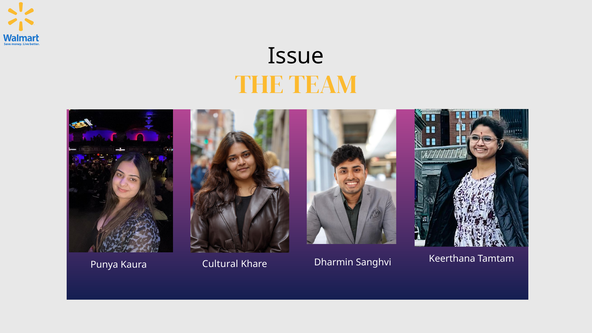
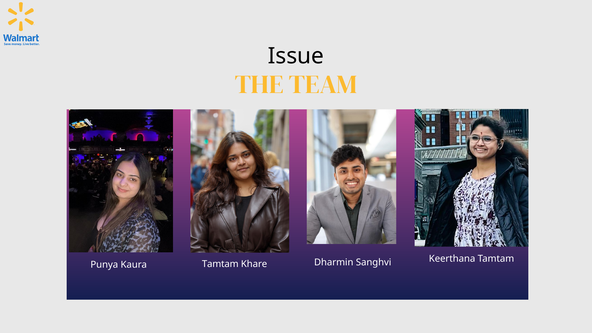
Cultural: Cultural -> Tamtam (220, 264)
